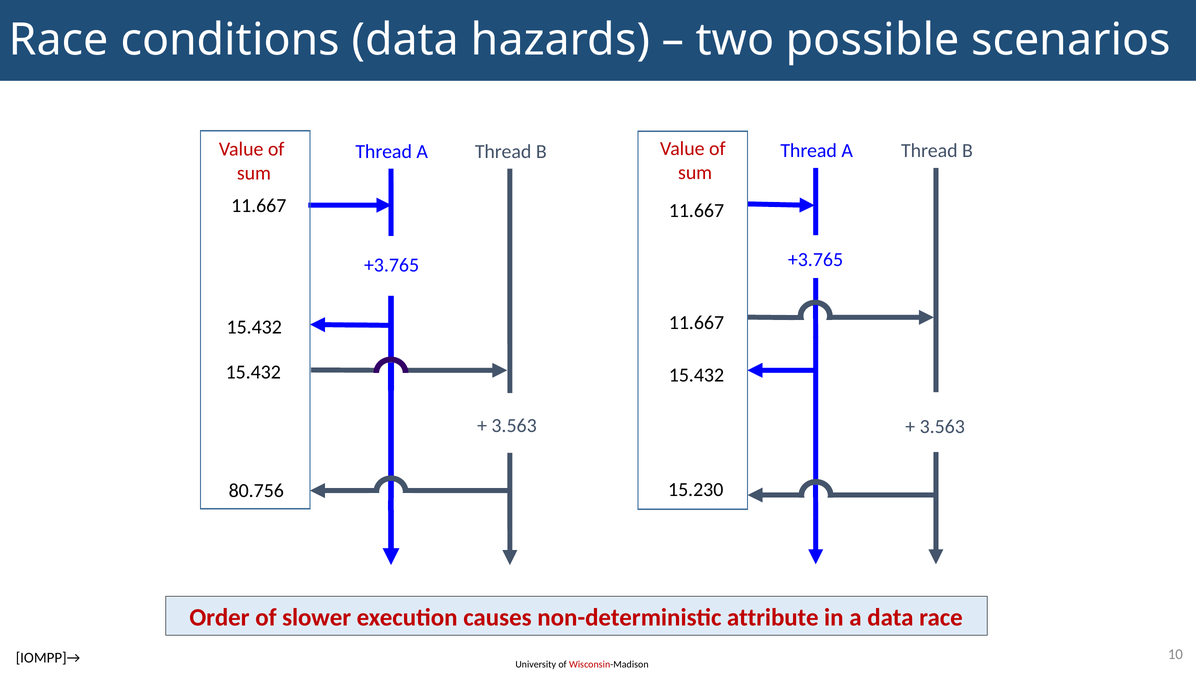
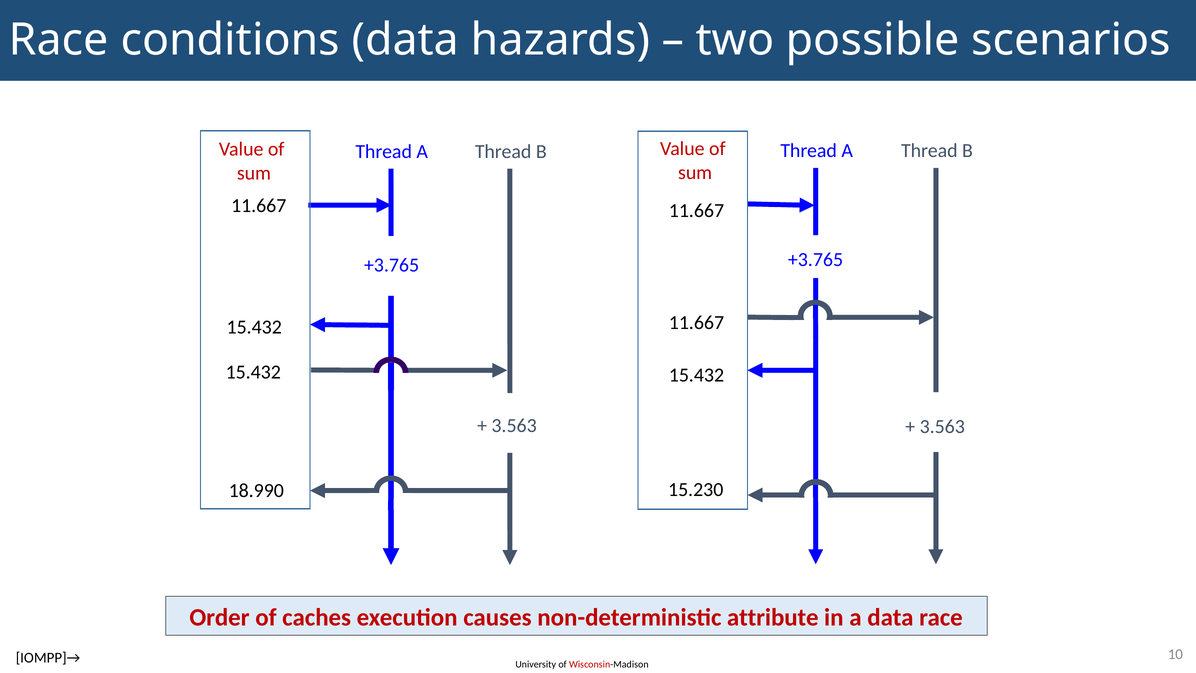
80.756: 80.756 -> 18.990 (256, 491)
slower: slower -> caches (317, 617)
